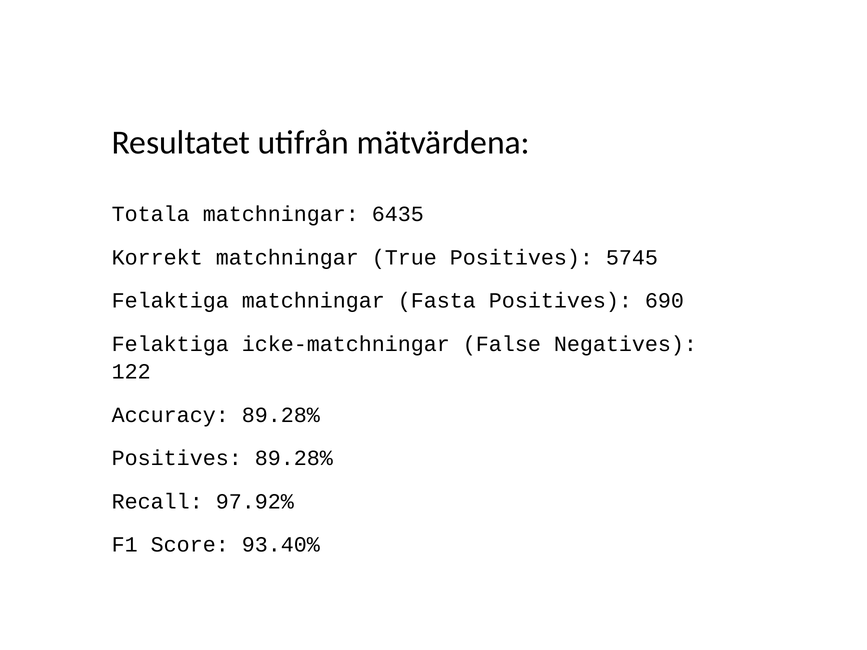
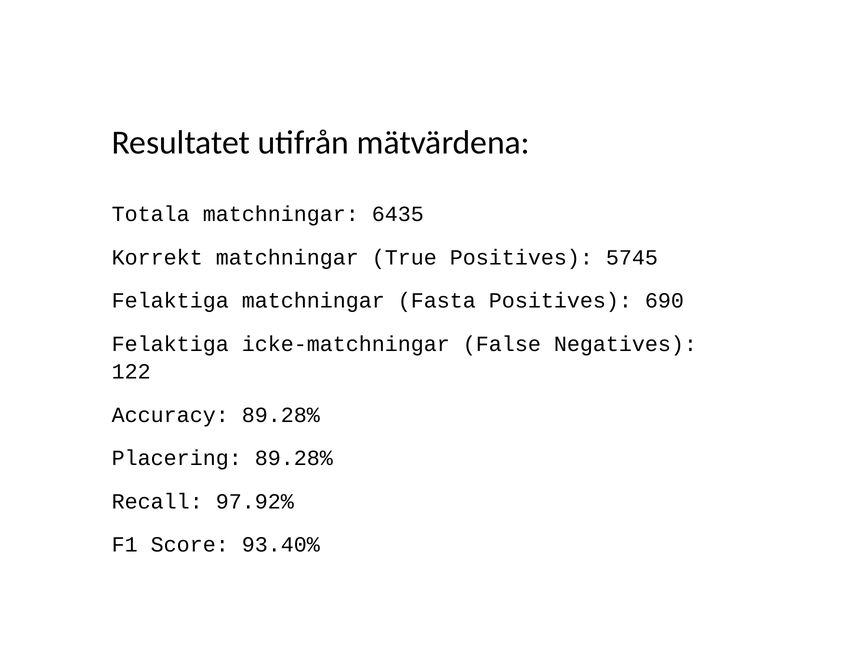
Positives: Positives -> Placering (177, 458)
